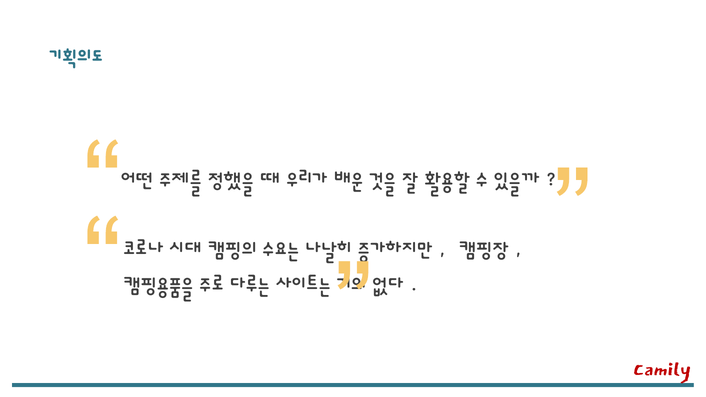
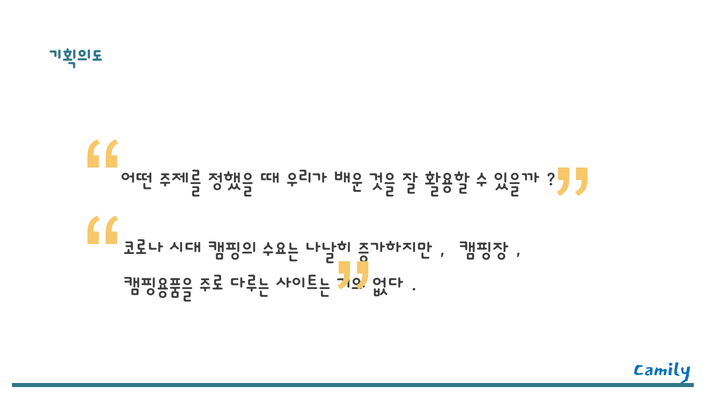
Camily colour: red -> blue (662, 366)
